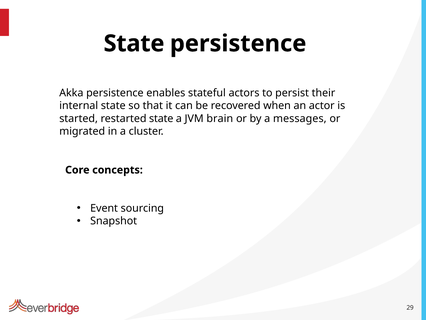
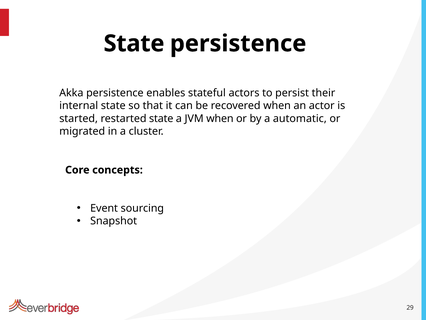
JVM brain: brain -> when (220, 118)
messages: messages -> automatic (300, 118)
